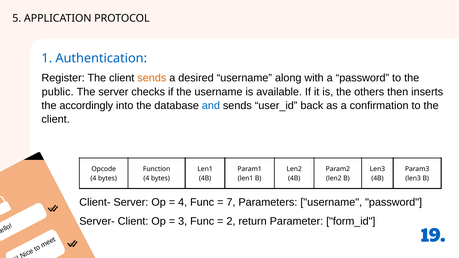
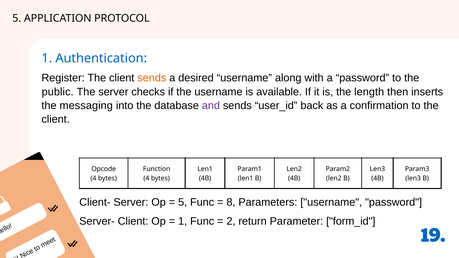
others: others -> length (369, 92)
accordingly: accordingly -> messaging (86, 106)
and colour: blue -> purple (211, 106)
4: 4 -> 5 (183, 202)
7: 7 -> 8 (231, 202)
3: 3 -> 1 (183, 222)
